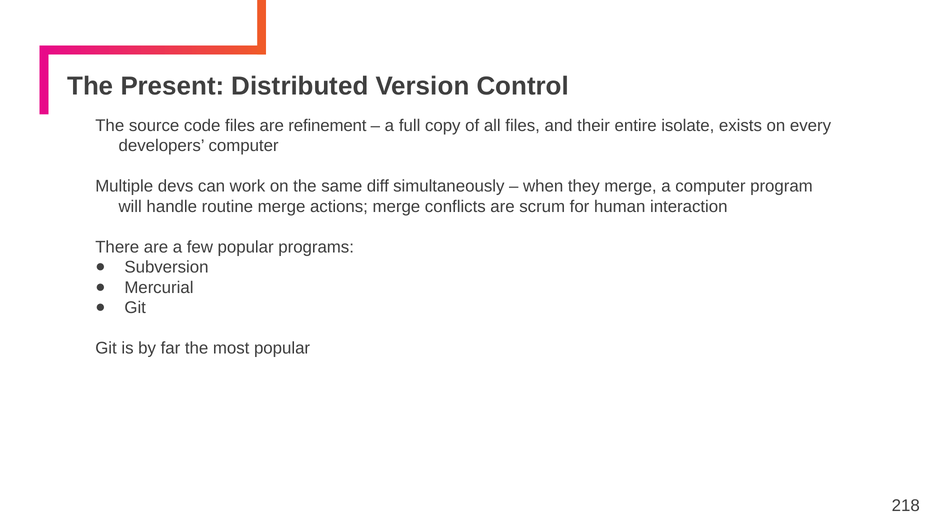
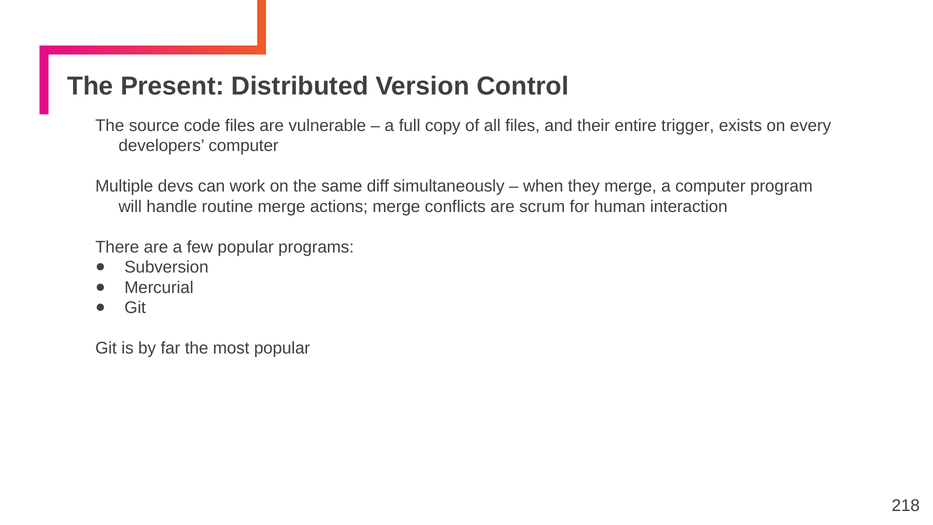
refinement: refinement -> vulnerable (327, 126)
isolate: isolate -> trigger (688, 126)
